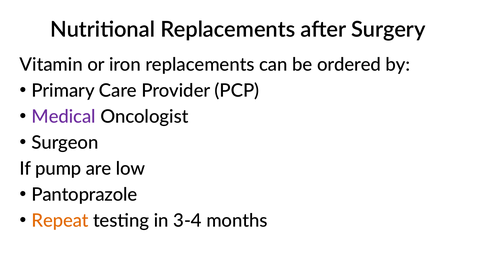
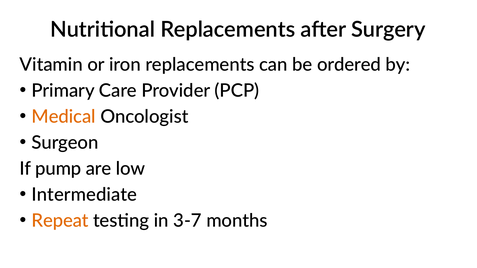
Medical colour: purple -> orange (64, 117)
Pantoprazole: Pantoprazole -> Intermediate (84, 195)
3-4: 3-4 -> 3-7 (188, 221)
